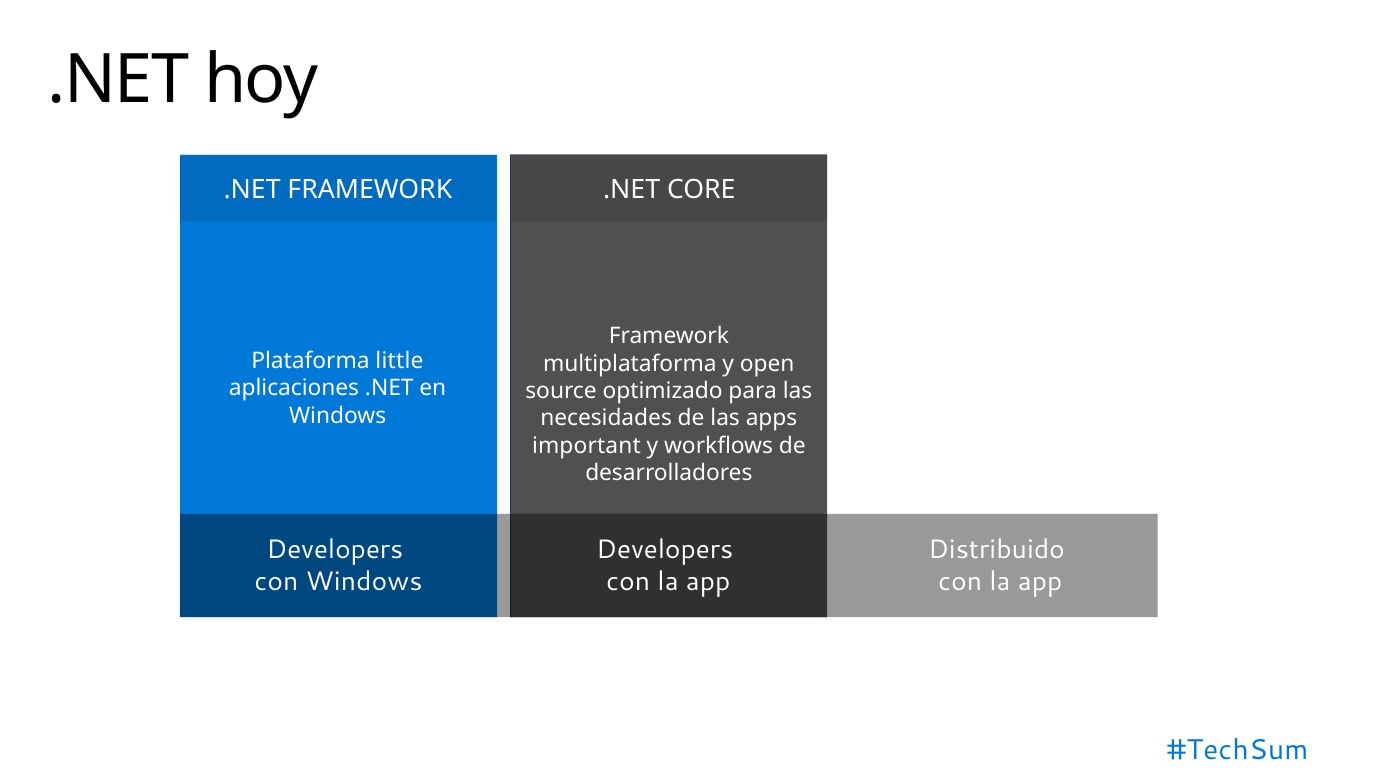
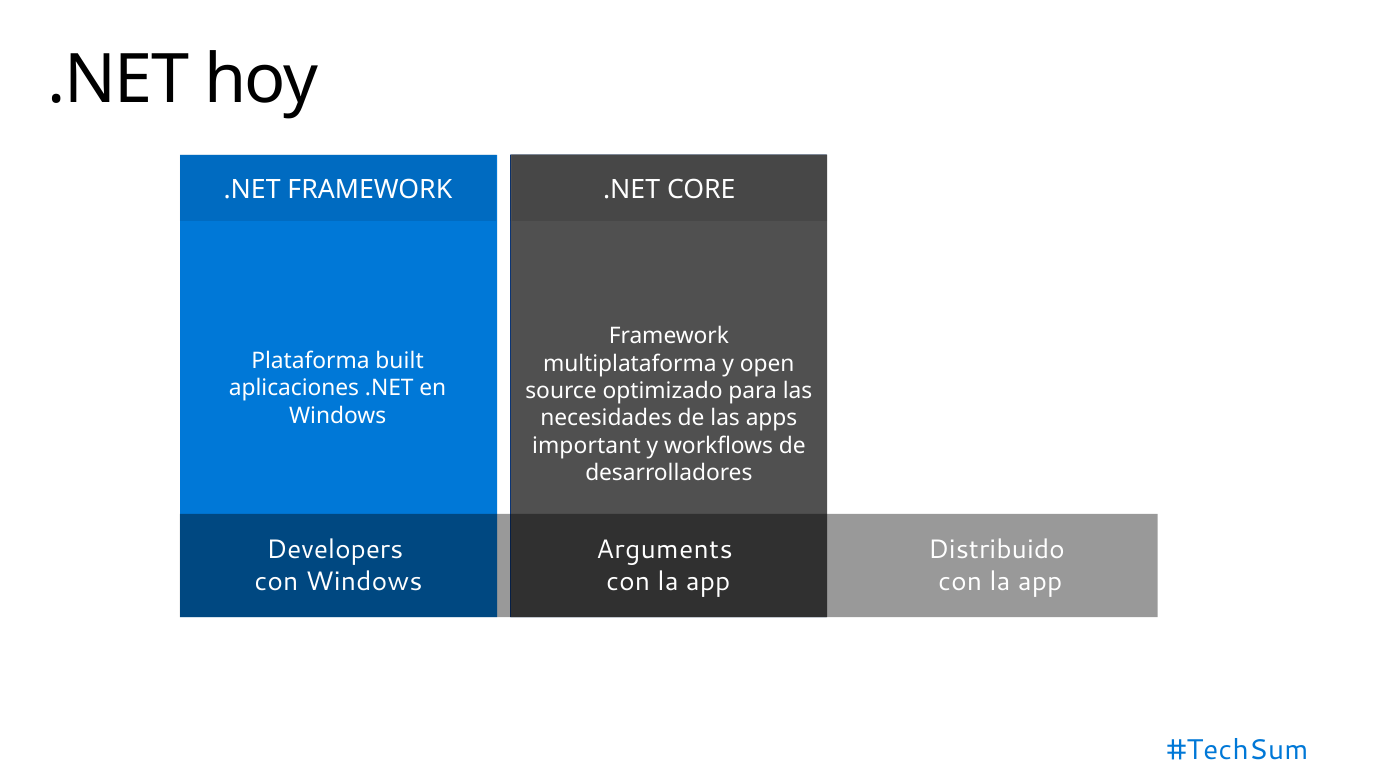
little: little -> built (400, 361)
Developers: Developers -> Arguments (664, 550)
